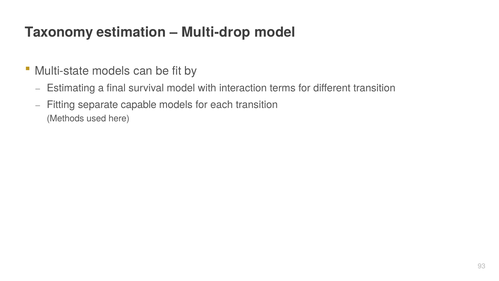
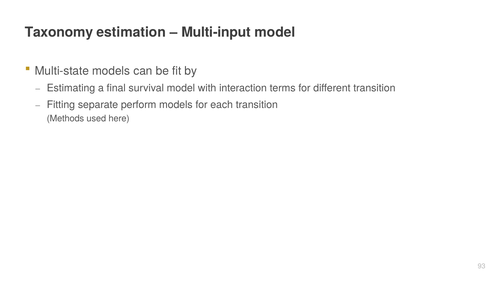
Multi-drop: Multi-drop -> Multi-input (216, 32)
capable: capable -> perform (139, 105)
